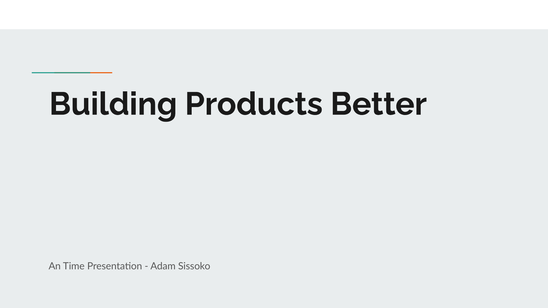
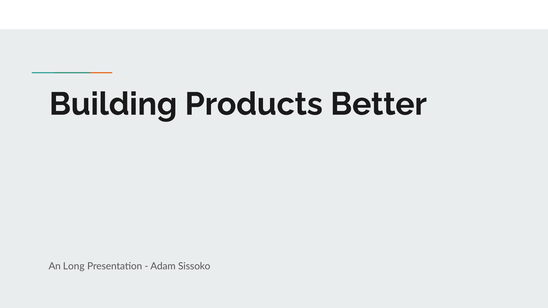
Time: Time -> Long (74, 266)
